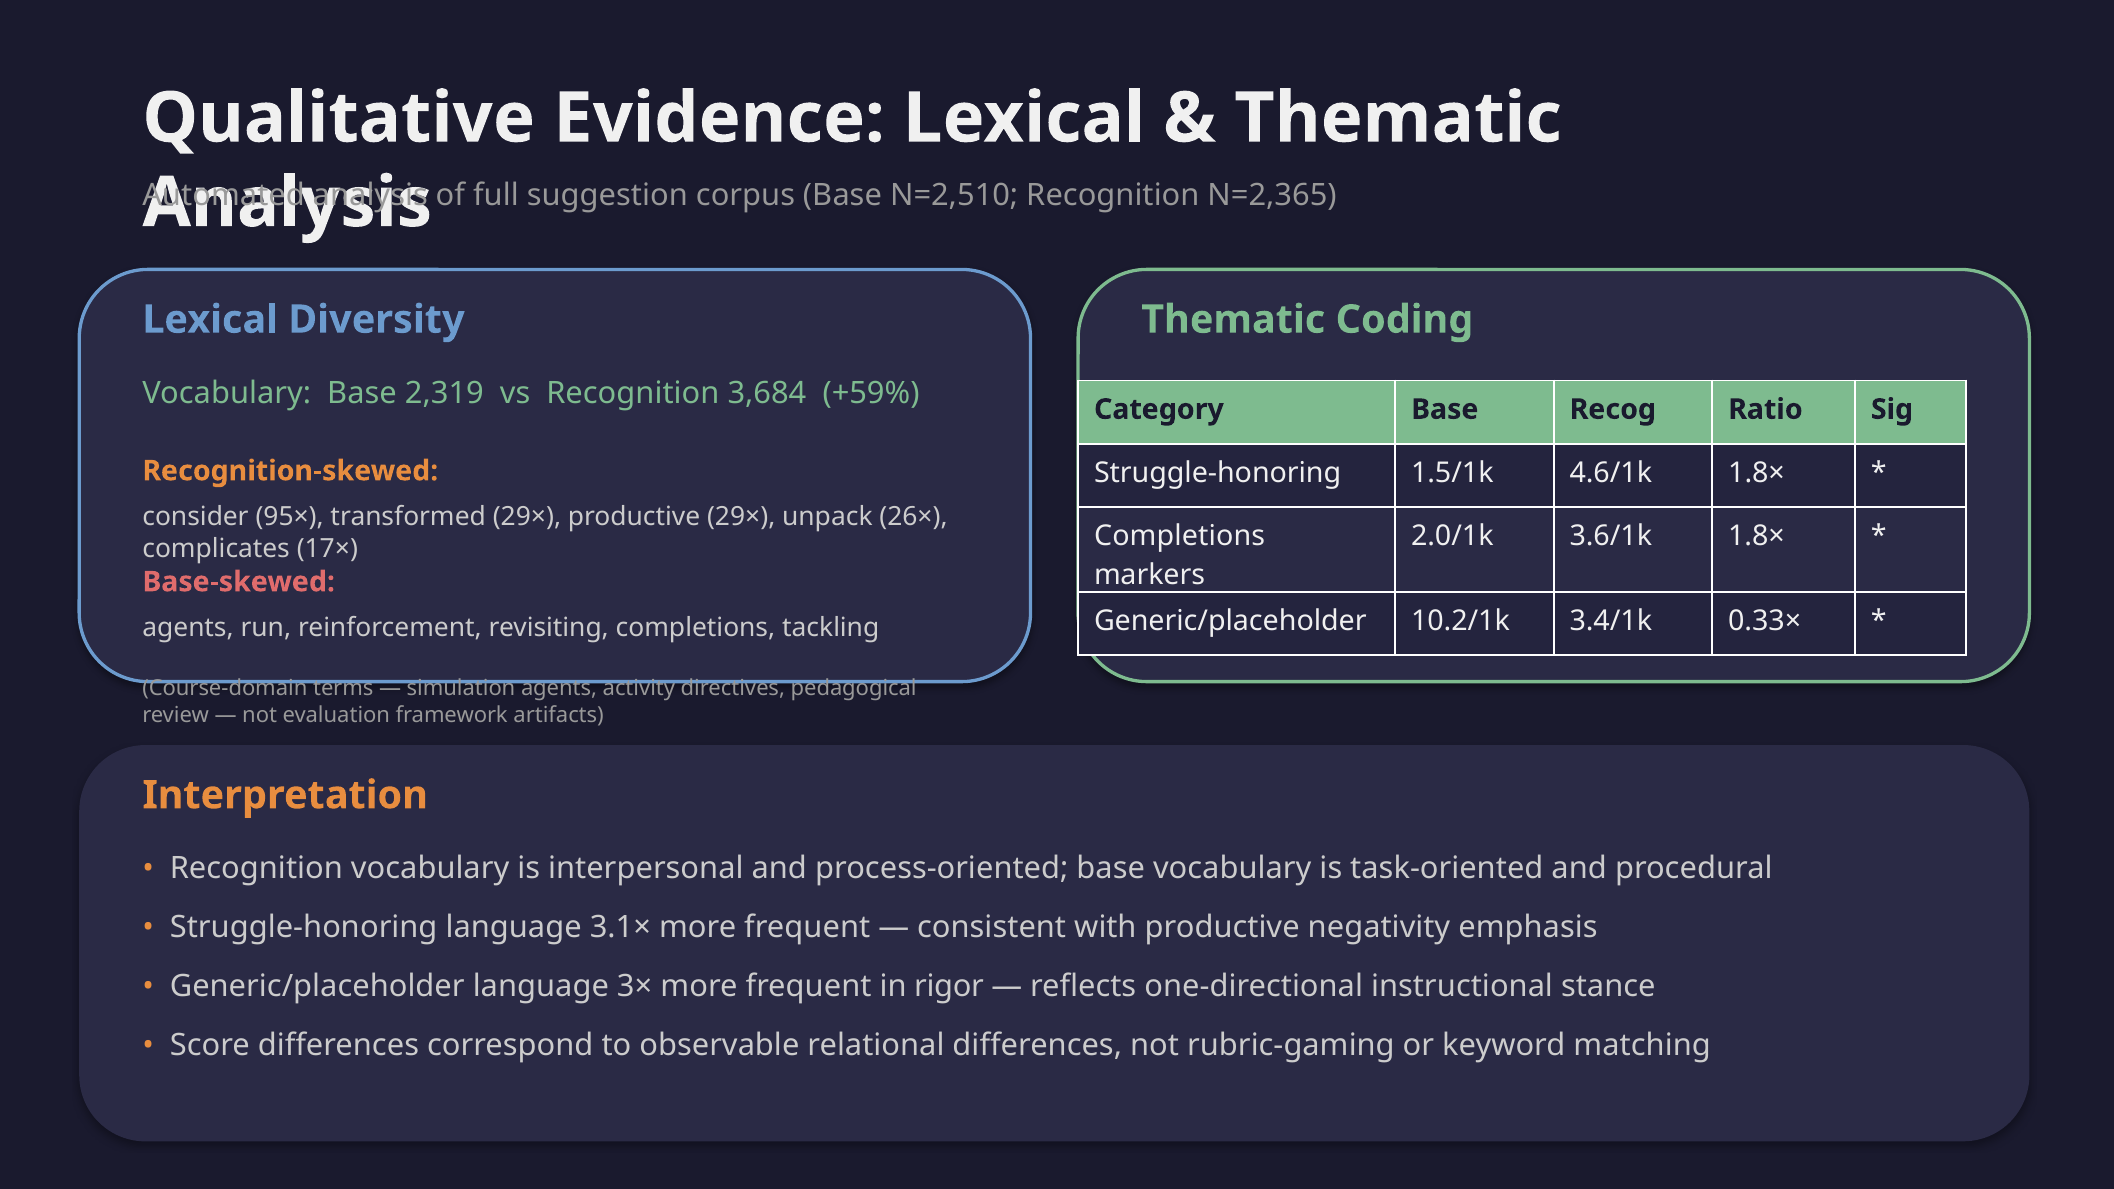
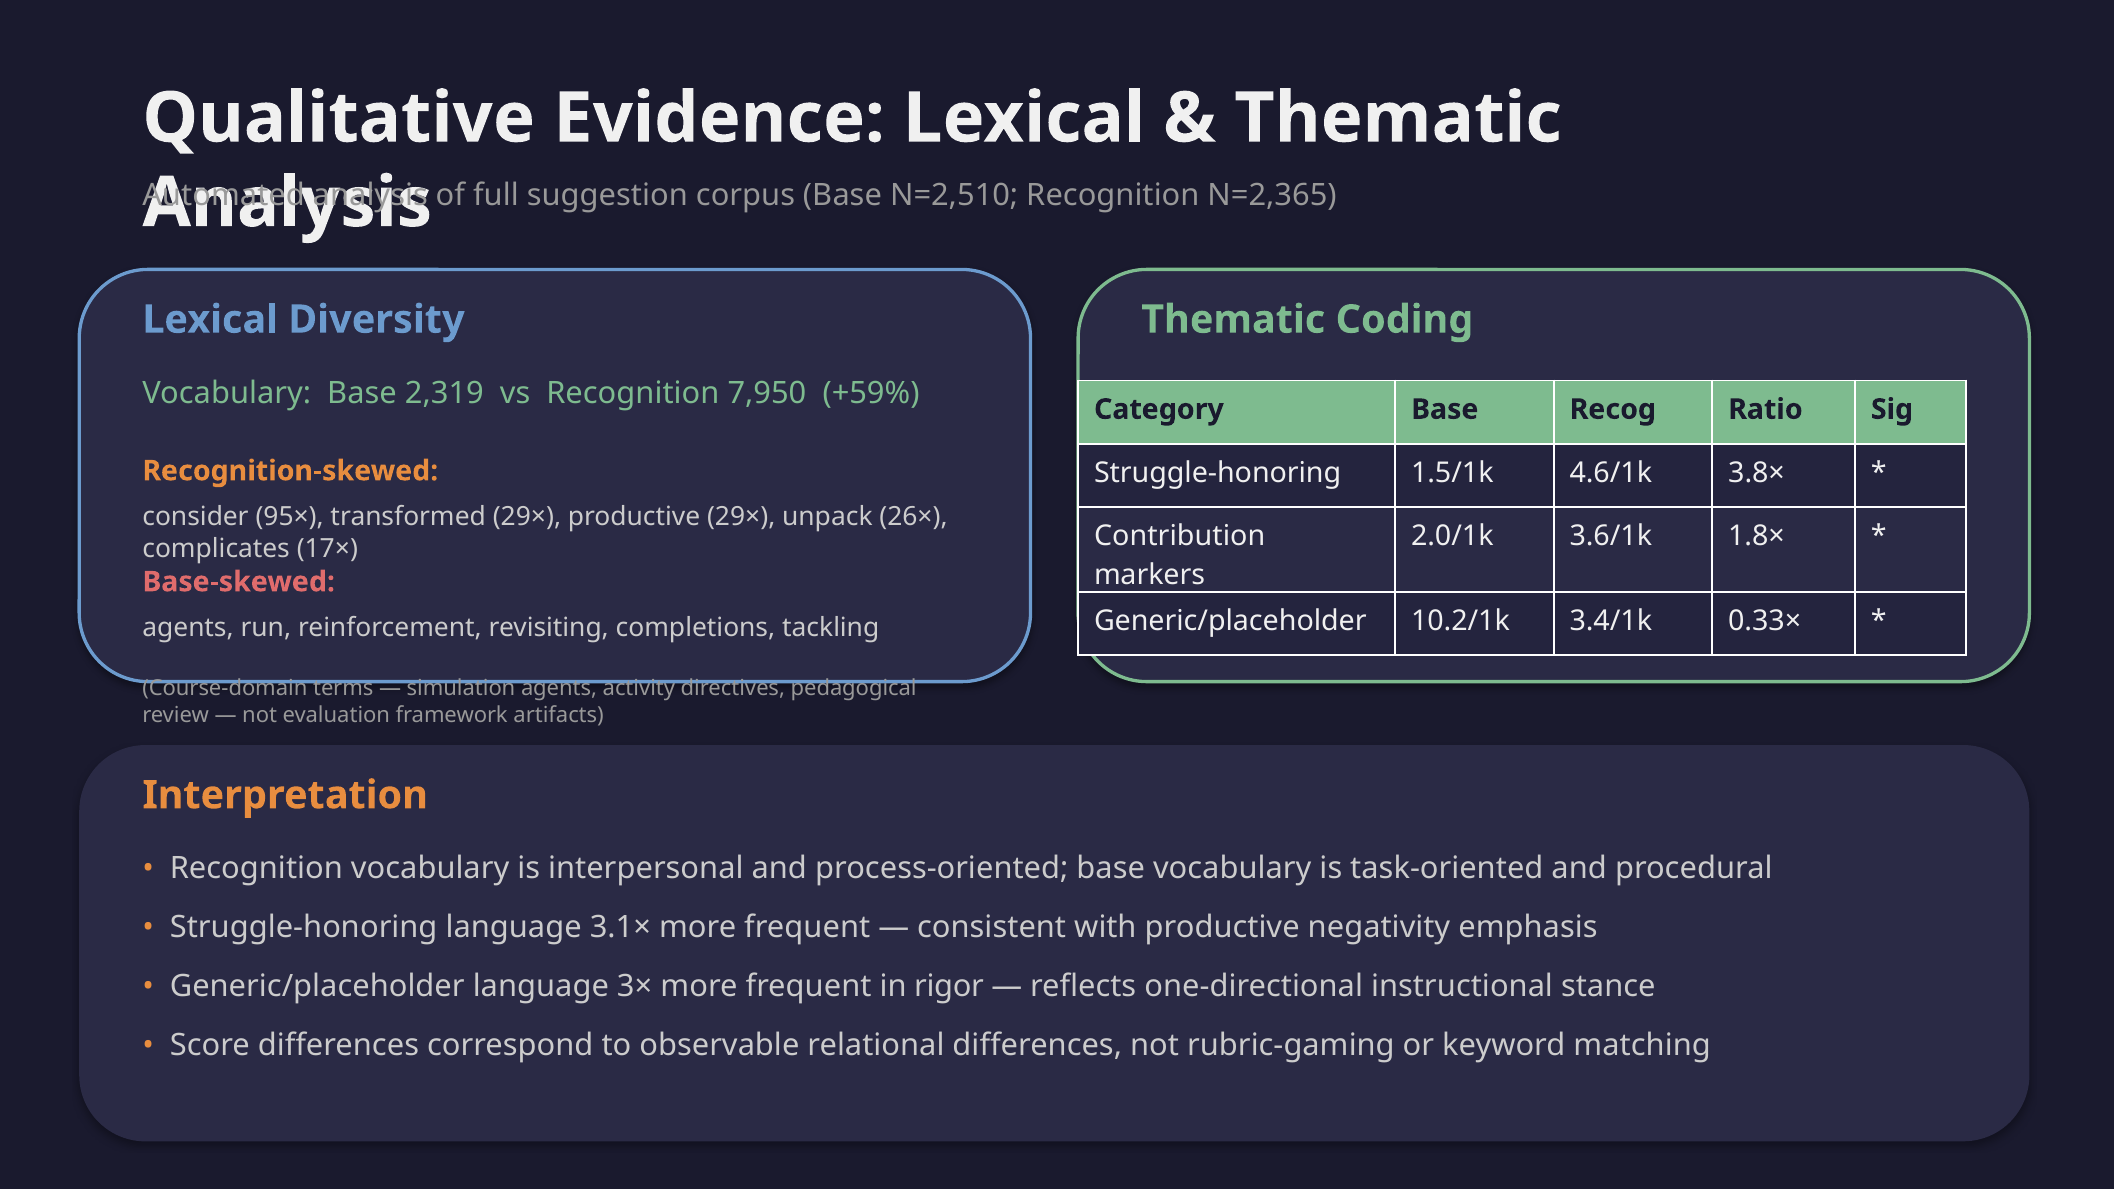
3,684: 3,684 -> 7,950 (767, 393)
4.6/1k 1.8×: 1.8× -> 3.8× (1757, 473)
Completions: Completions -> Contribution (1180, 536)
